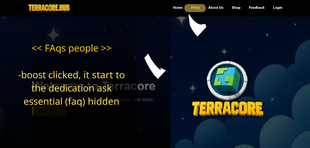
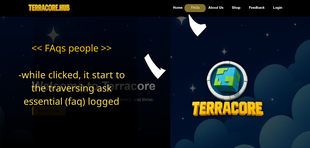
boost: boost -> while (32, 75)
dedication: dedication -> traversing (71, 88)
hidden: hidden -> logged (104, 102)
